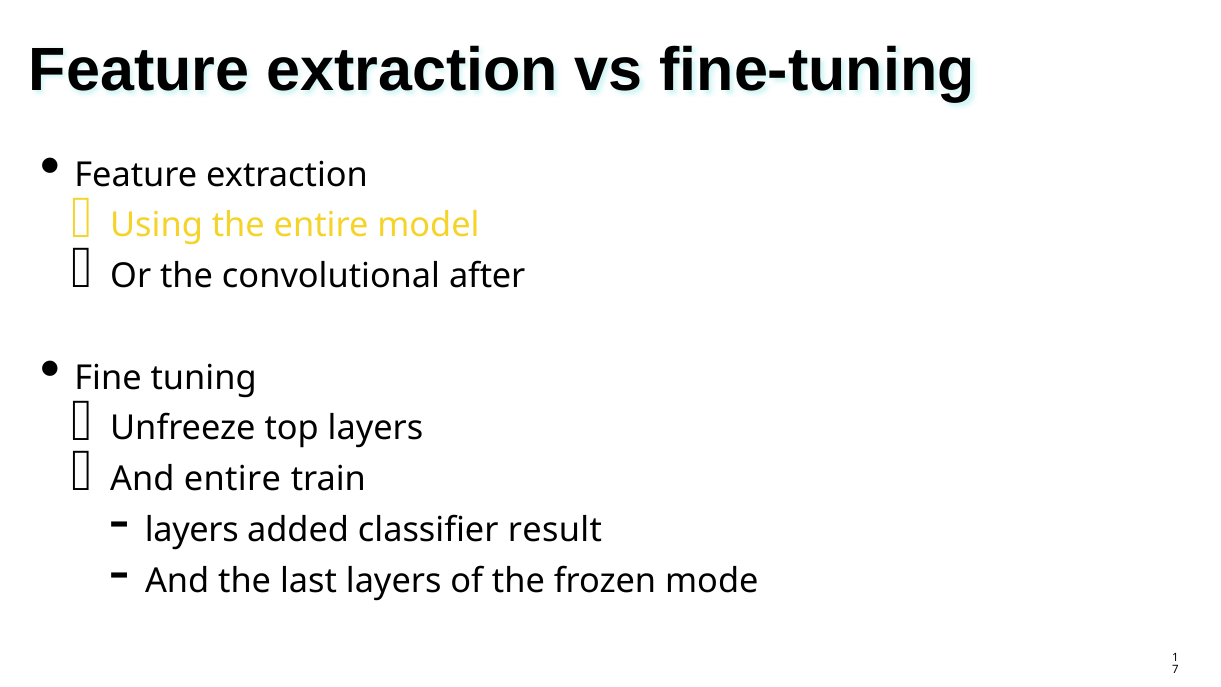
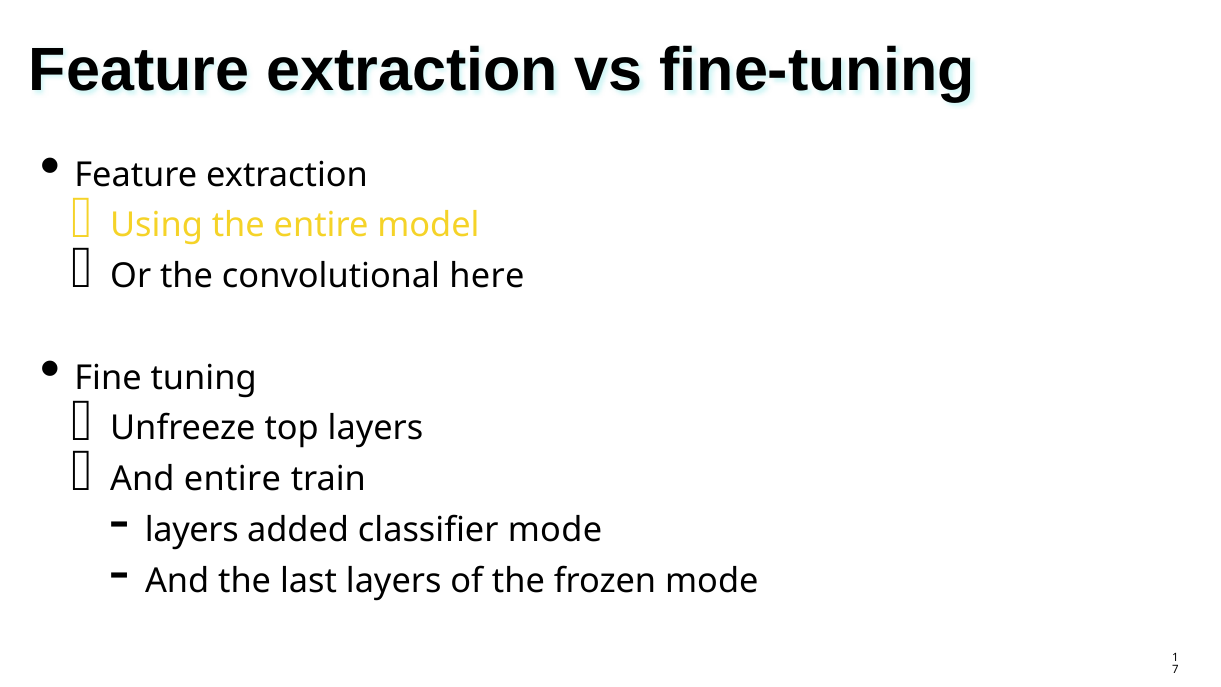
after: after -> here (487, 276)
classifier result: result -> mode (555, 530)
